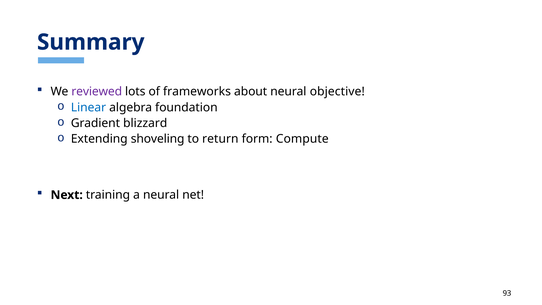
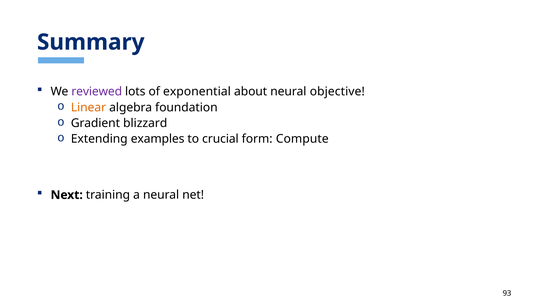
frameworks: frameworks -> exponential (197, 92)
Linear colour: blue -> orange (88, 107)
shoveling: shoveling -> examples (158, 139)
return: return -> crucial (220, 139)
